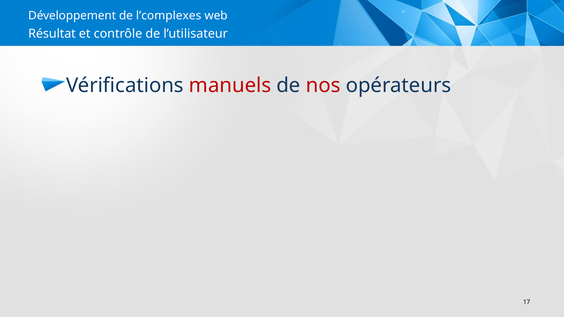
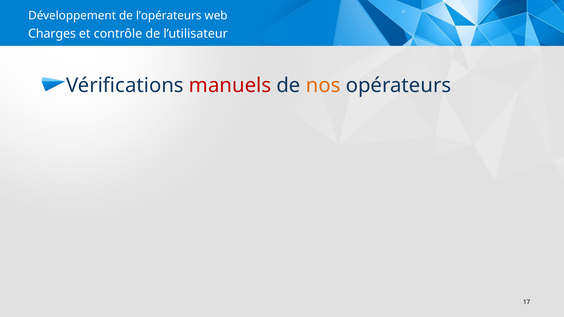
l’complexes: l’complexes -> l’opérateurs (169, 16)
Résultat: Résultat -> Charges (52, 34)
nos colour: red -> orange (323, 85)
